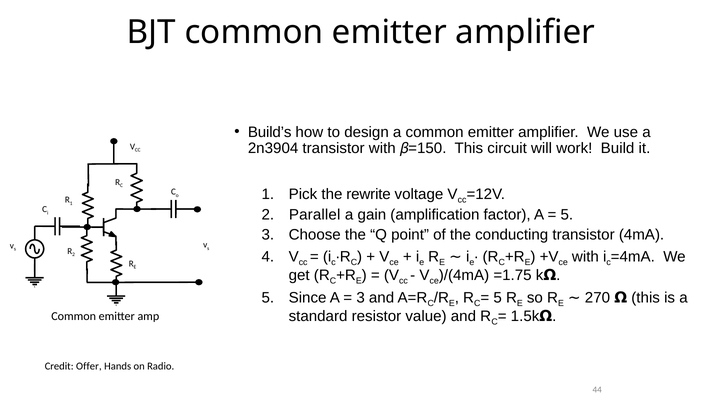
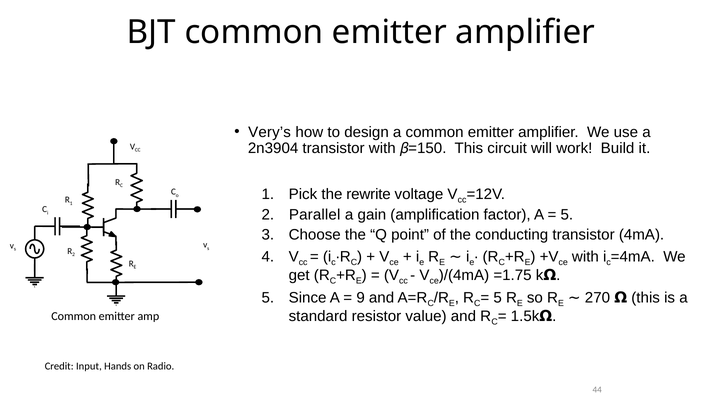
Build’s: Build’s -> Very’s (270, 132)
3: 3 -> 9 (361, 297)
Offer: Offer -> Input (89, 366)
